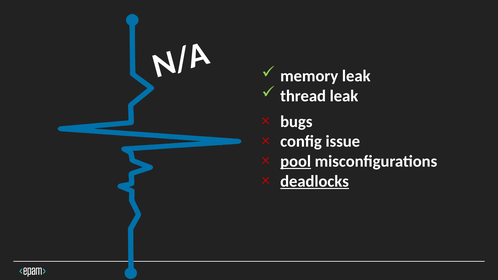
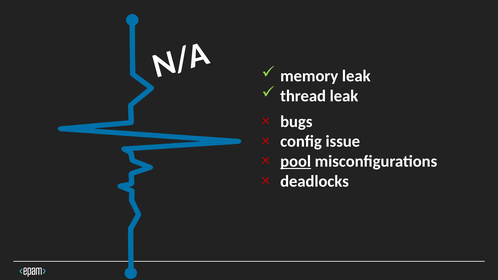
deadlocks underline: present -> none (315, 181)
